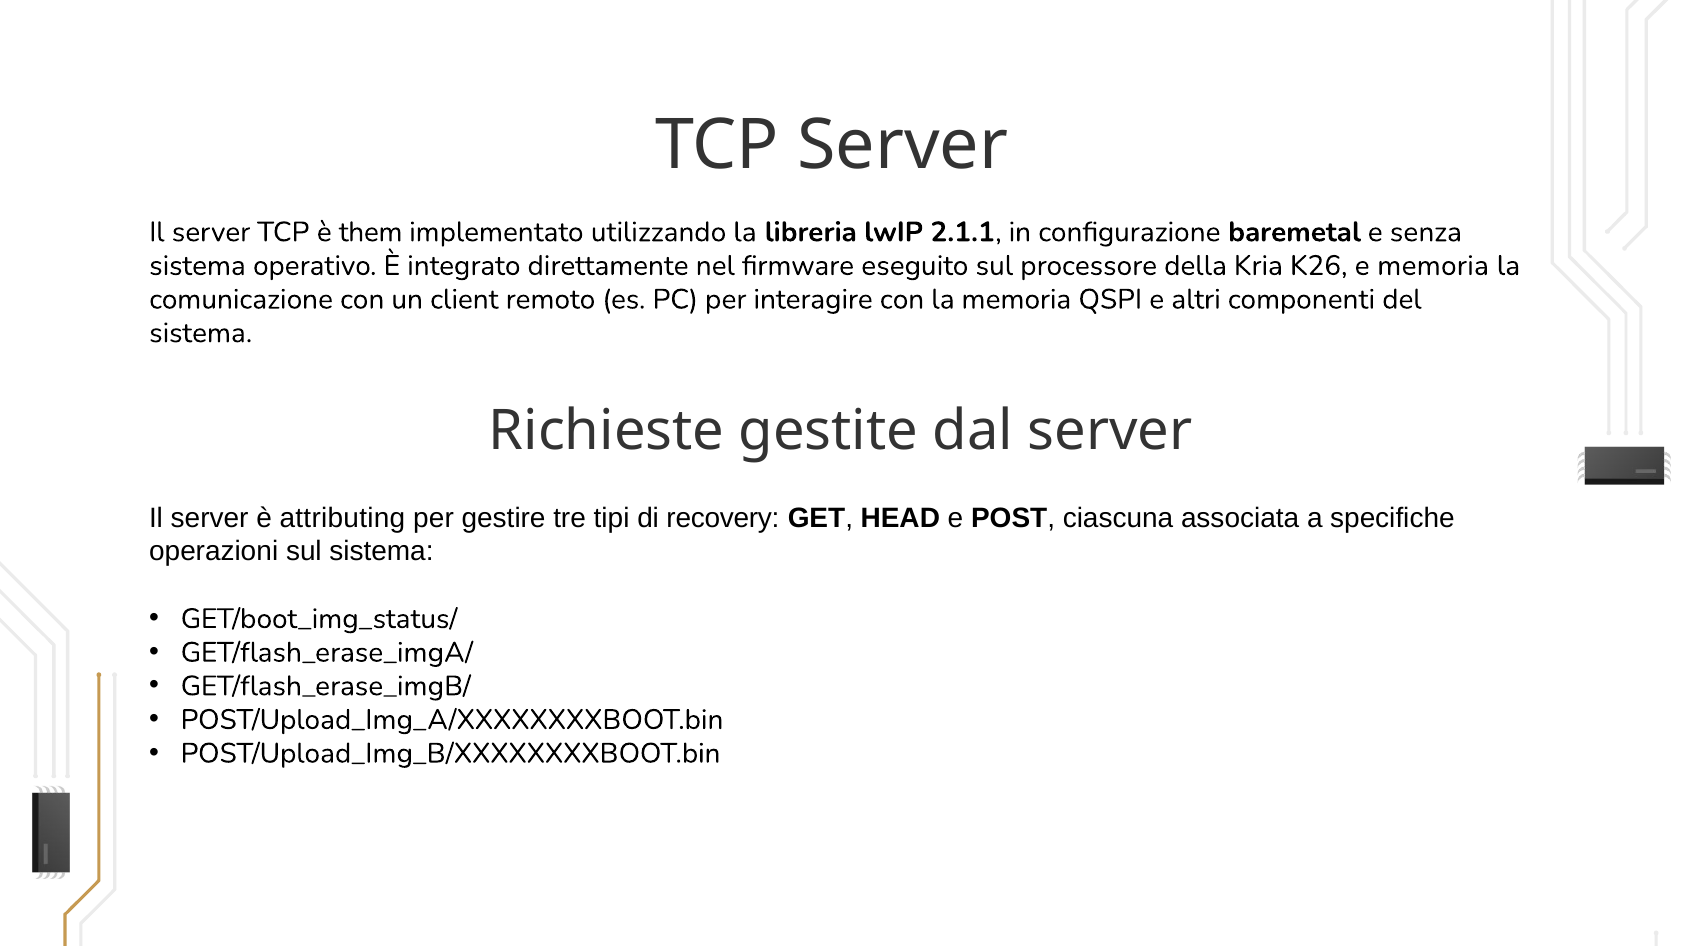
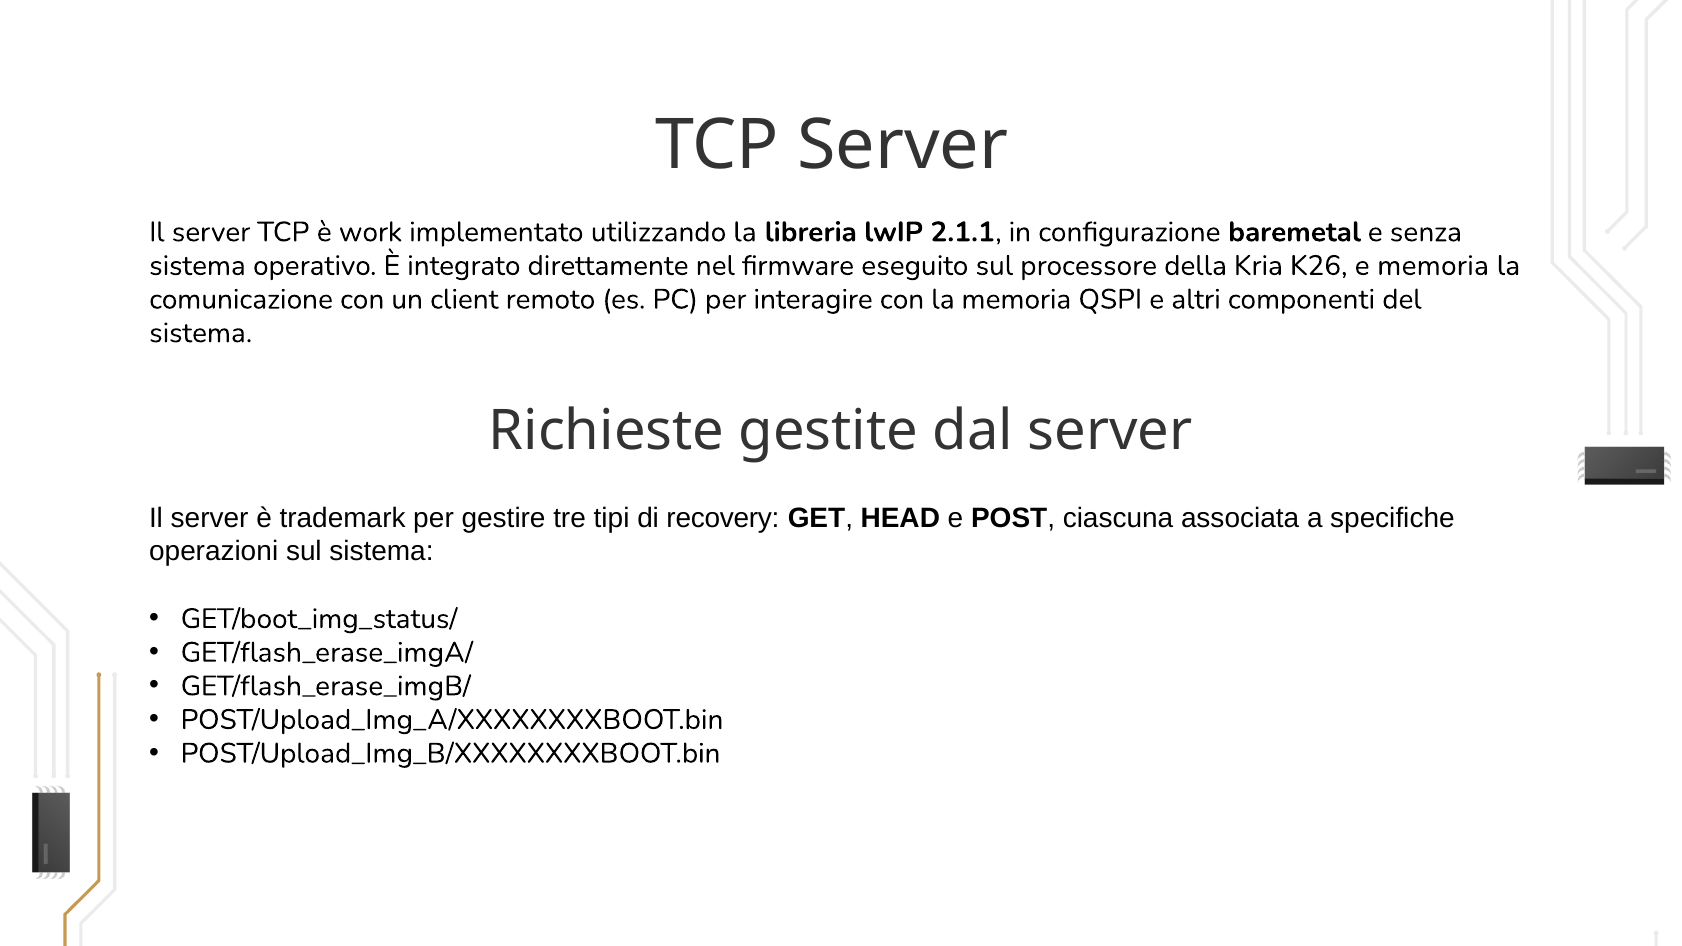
them: them -> work (370, 232)
attributing: attributing -> trademark (343, 518)
